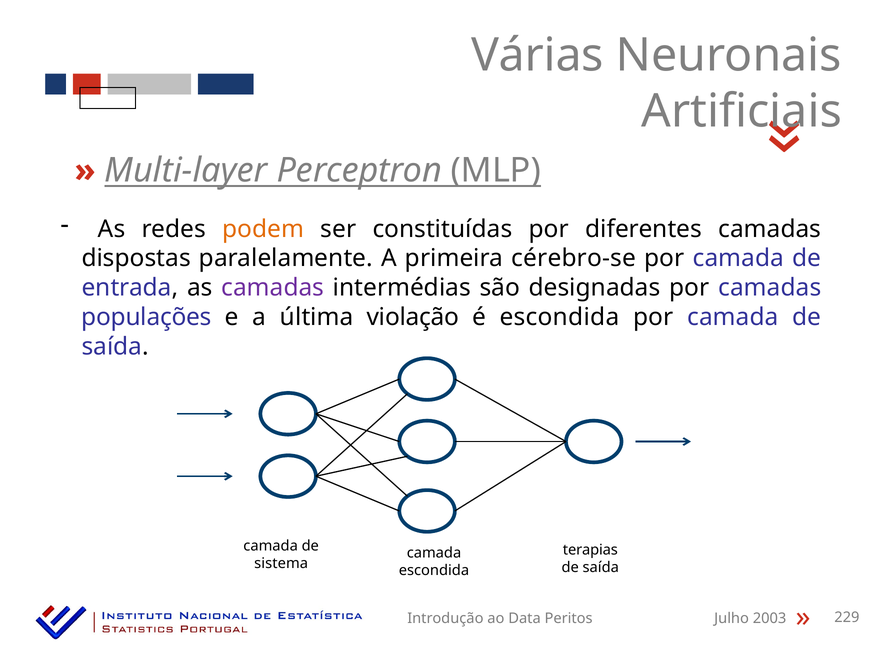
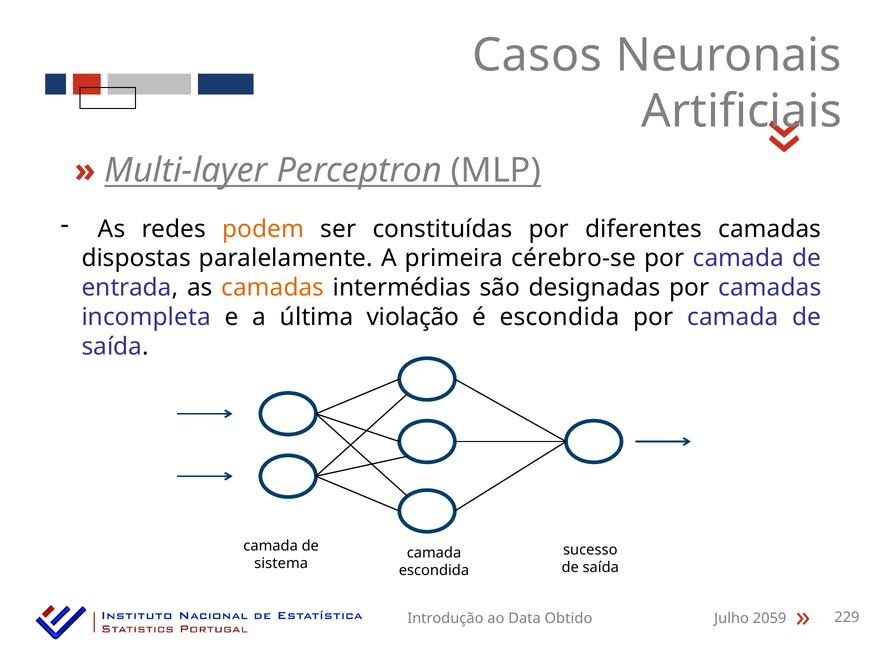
Várias: Várias -> Casos (537, 56)
camadas colour: purple -> orange (273, 288)
populações: populações -> incompleta (146, 317)
terapias: terapias -> sucesso (590, 550)
Peritos: Peritos -> Obtido (569, 619)
2003: 2003 -> 2059 (770, 619)
